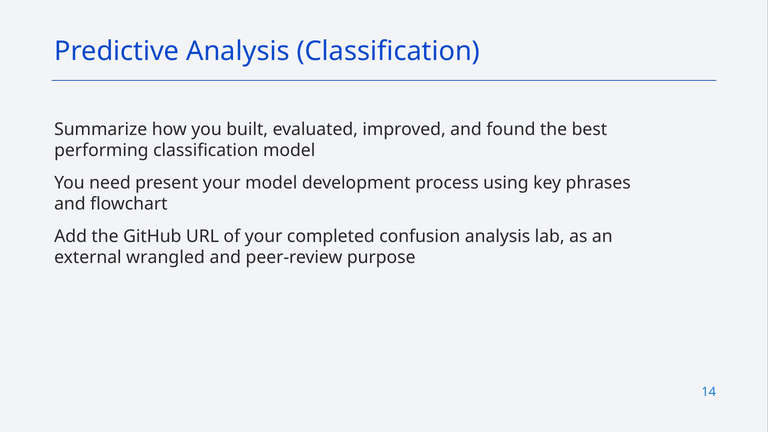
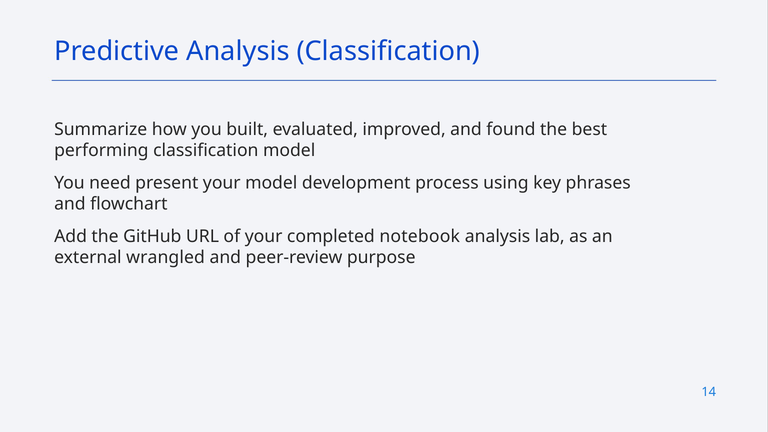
confusion: confusion -> notebook (420, 236)
